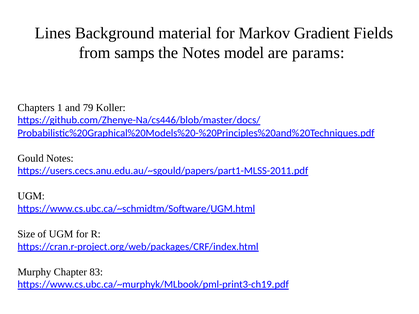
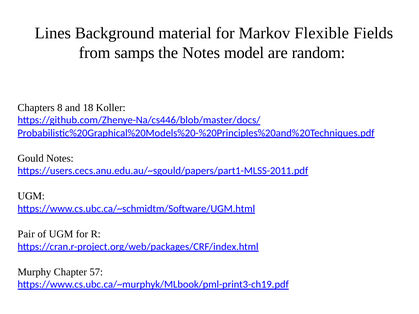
Gradient: Gradient -> Flexible (322, 33)
params: params -> random (318, 53)
1: 1 -> 8 (60, 108)
79: 79 -> 18 (88, 108)
Size: Size -> Pair (26, 234)
83: 83 -> 57 (96, 272)
